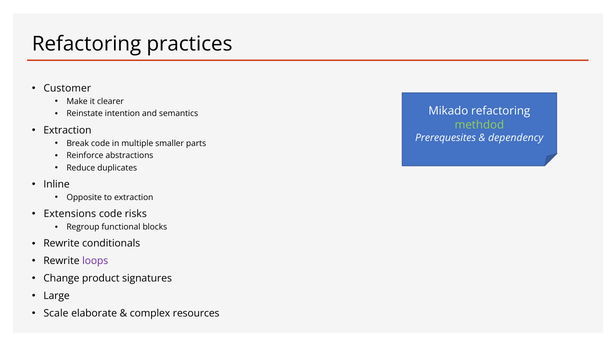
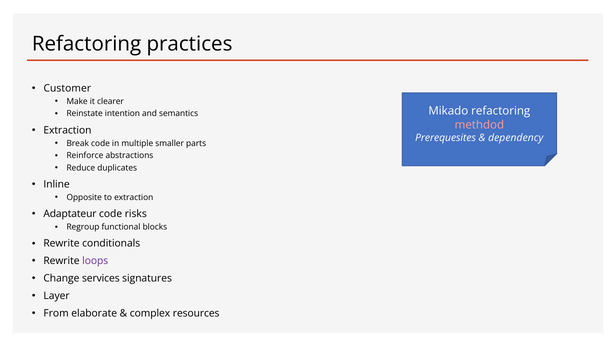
methdod colour: light green -> pink (479, 125)
Extensions: Extensions -> Adaptateur (70, 214)
product: product -> services (101, 279)
Large: Large -> Layer (57, 296)
Scale: Scale -> From (56, 314)
